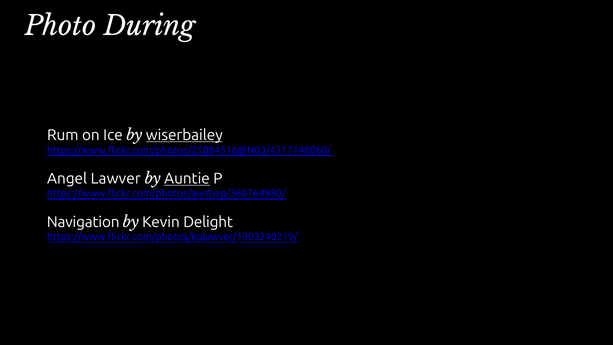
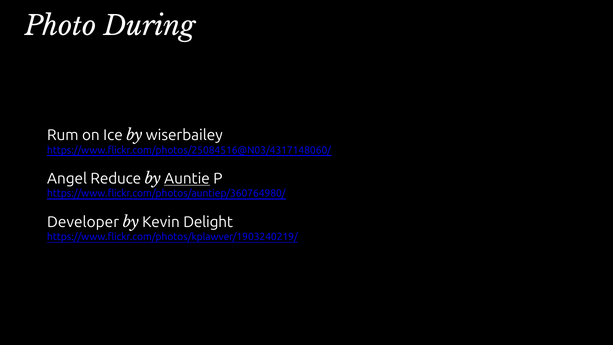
wiserbailey underline: present -> none (184, 135)
Lawver: Lawver -> Reduce (116, 179)
Navigation: Navigation -> Developer (83, 222)
